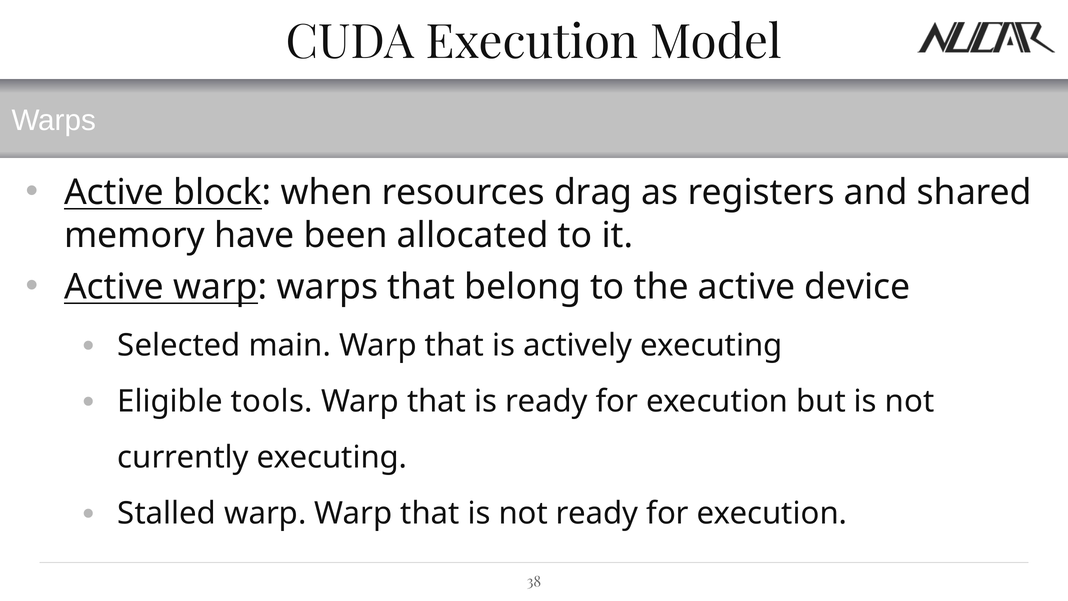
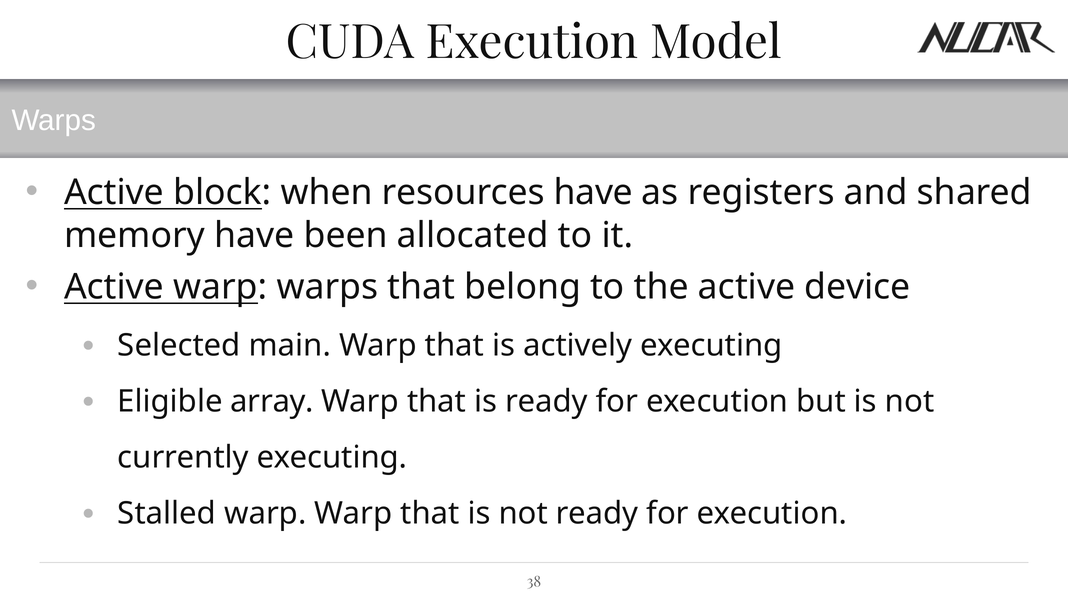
resources drag: drag -> have (593, 192)
tools: tools -> array (272, 401)
